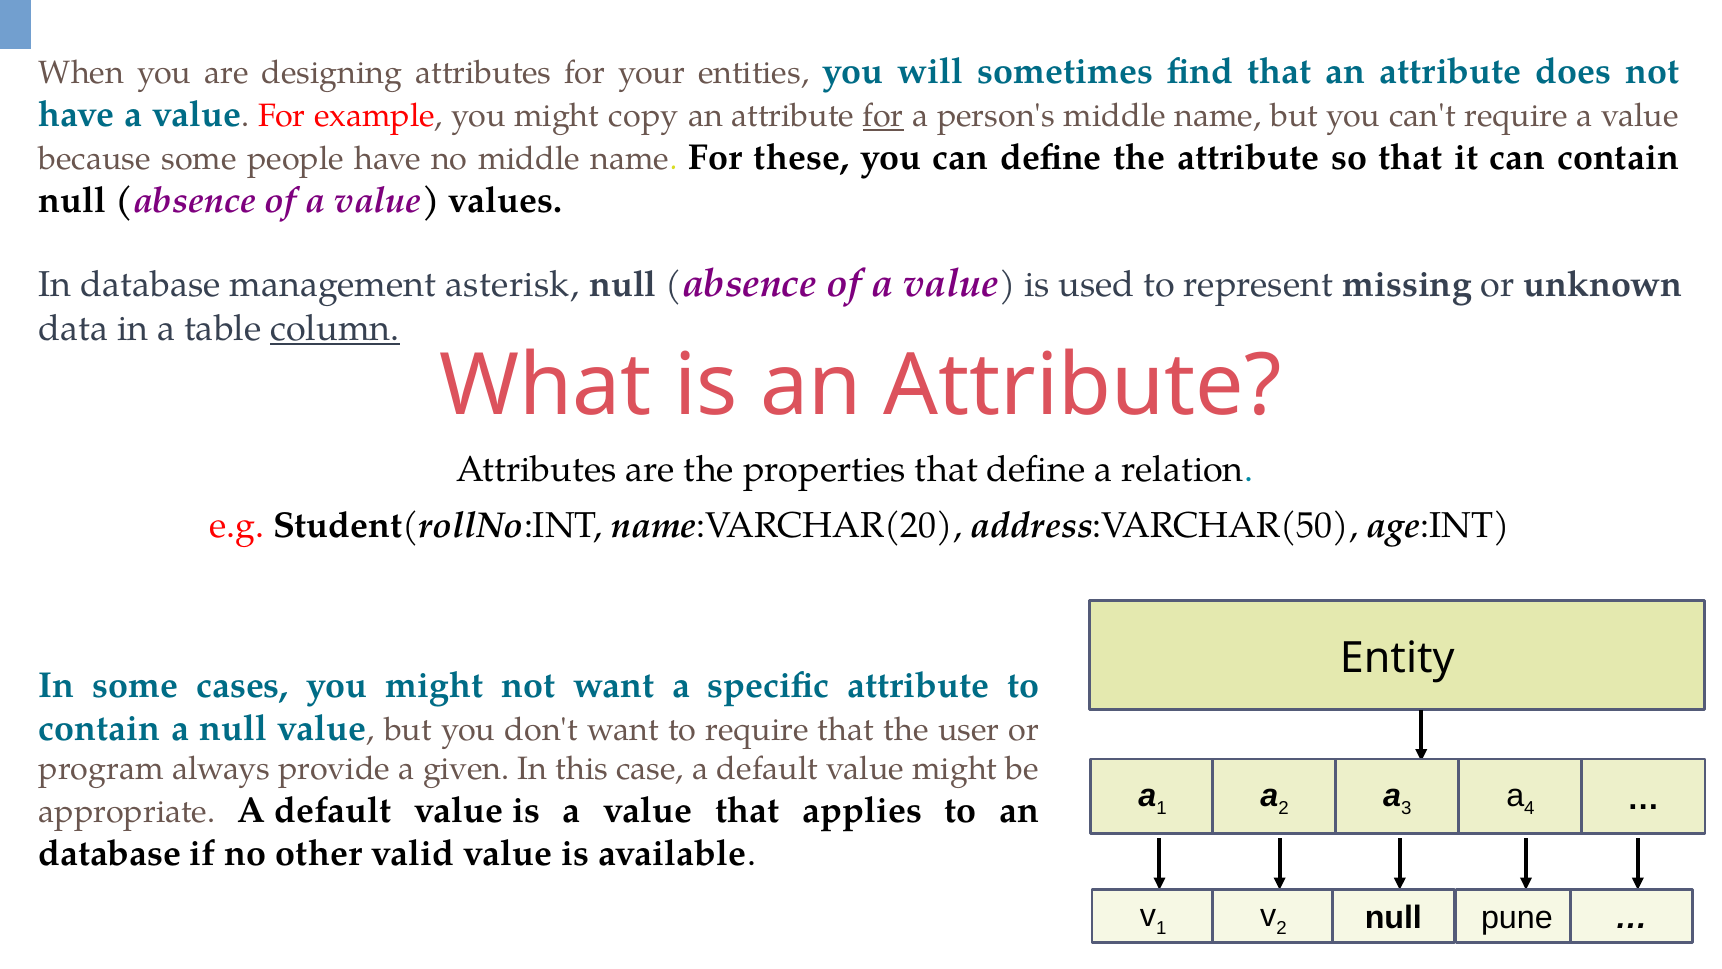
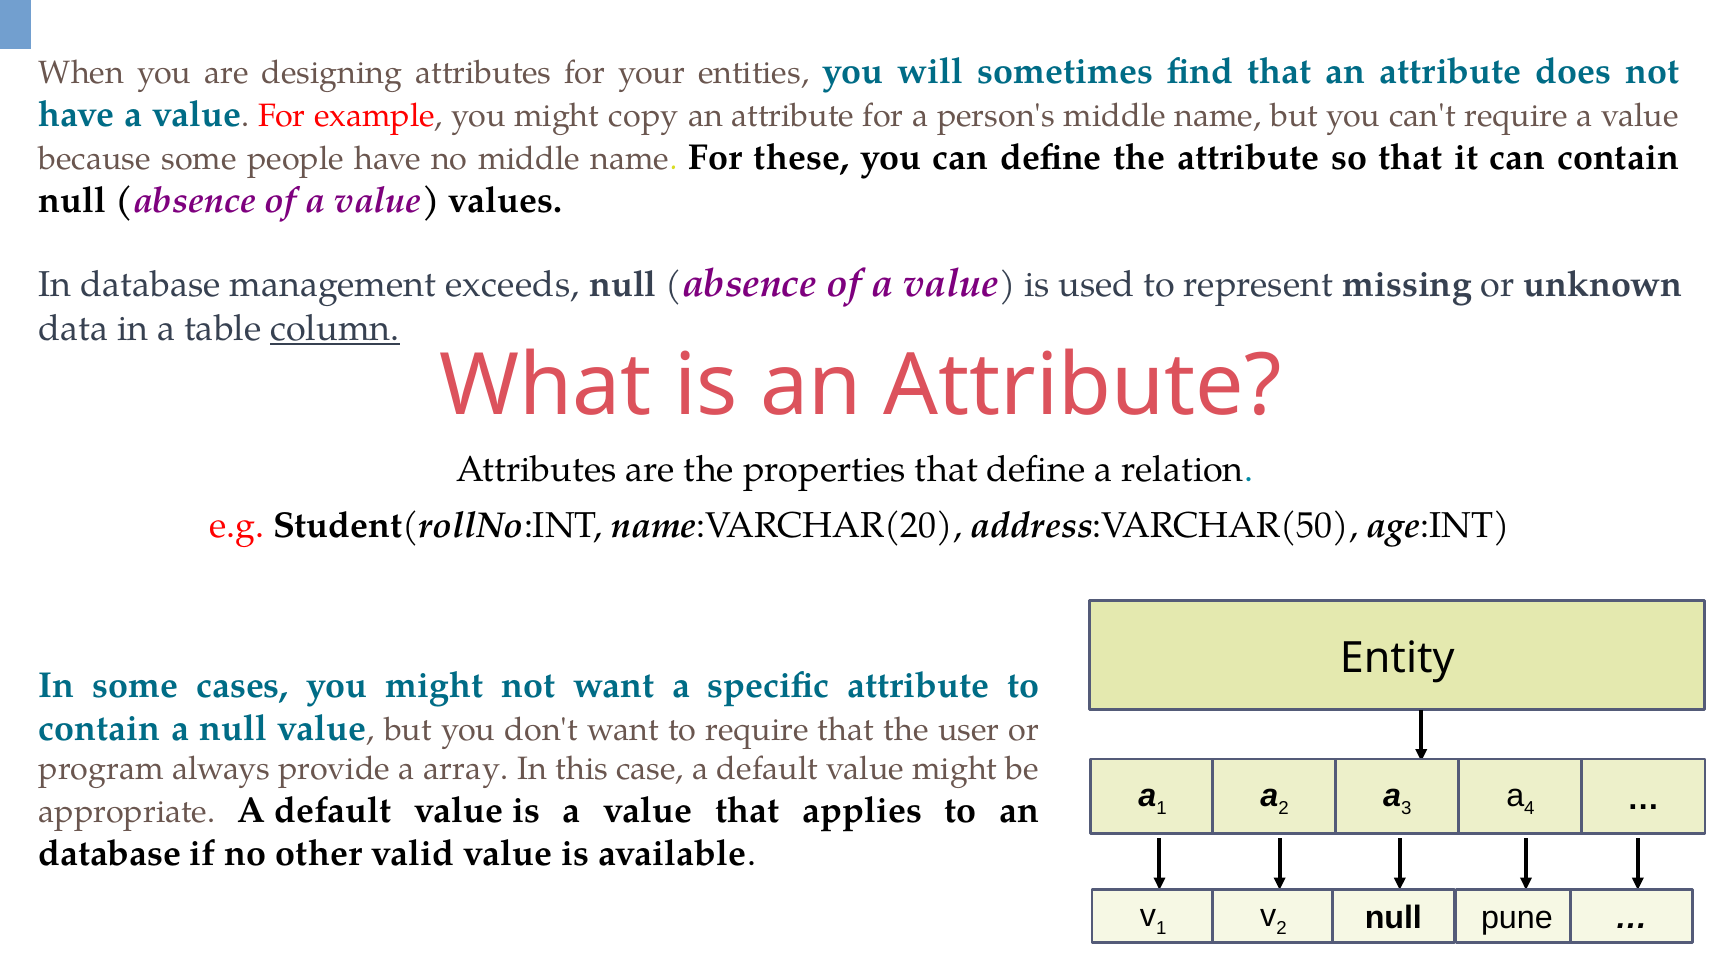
for underline: present -> none (883, 116)
asterisk: asterisk -> exceeds (512, 284)
given: given -> array (466, 769)
